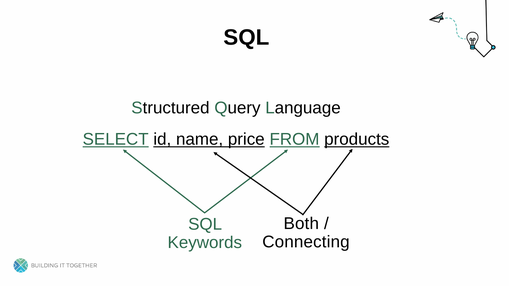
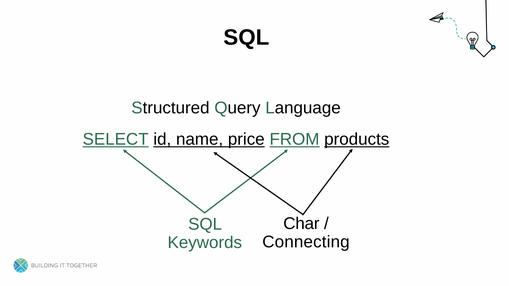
Both: Both -> Char (301, 224)
